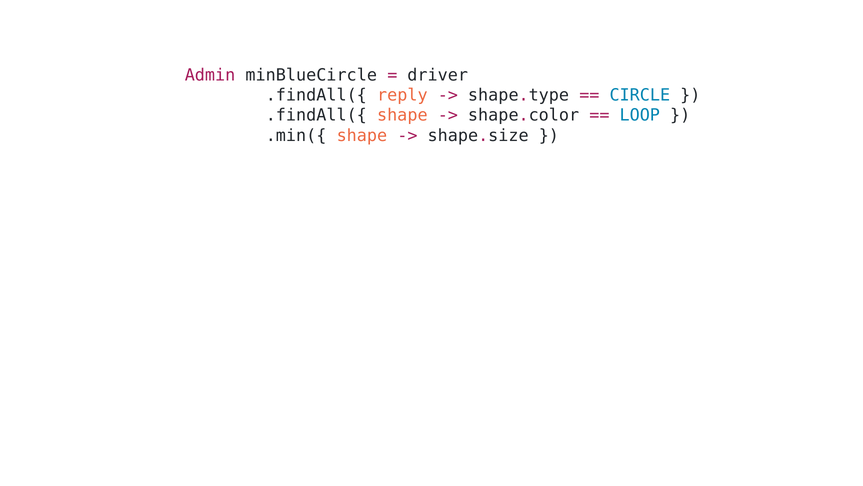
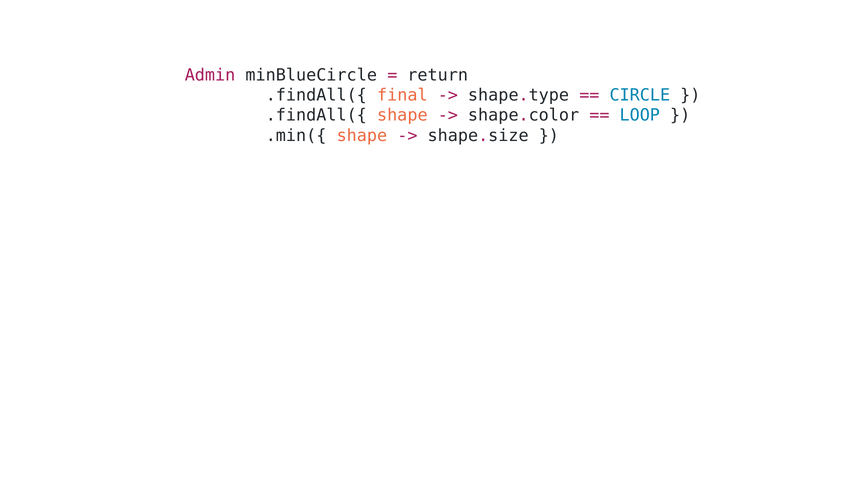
driver: driver -> return (438, 75)
reply: reply -> final (402, 95)
